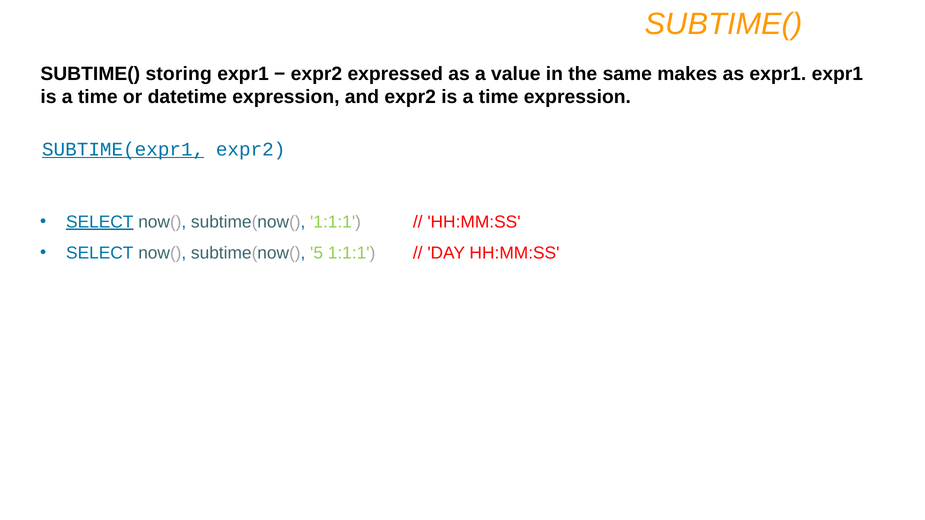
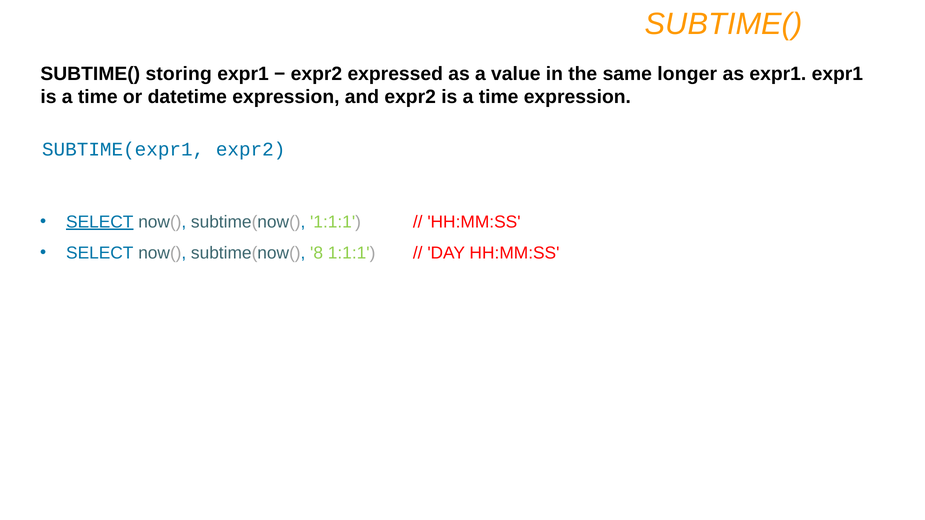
makes: makes -> longer (687, 74)
SUBTIME(expr1 underline: present -> none (123, 149)
5: 5 -> 8 (317, 253)
